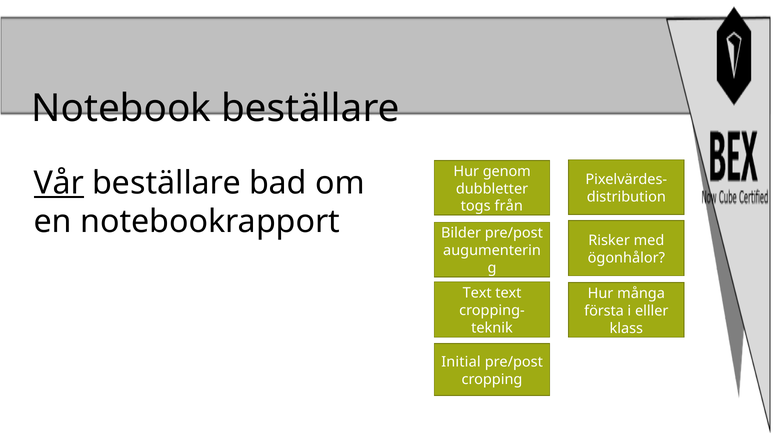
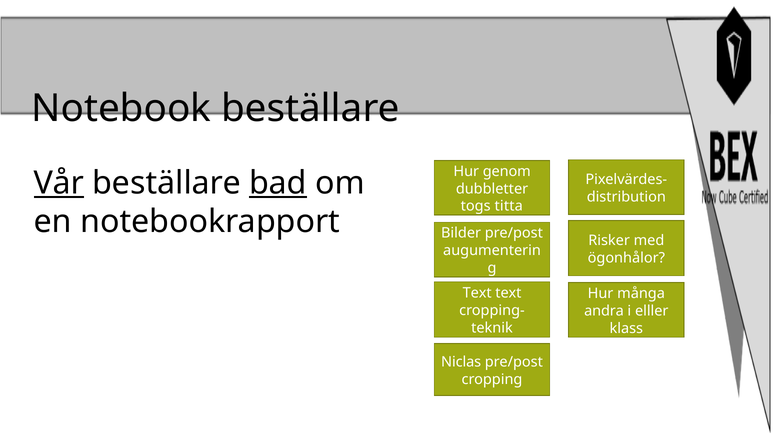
bad underline: none -> present (278, 183)
från: från -> titta (509, 206)
första: första -> andra (604, 311)
Initial: Initial -> Niclas (461, 362)
